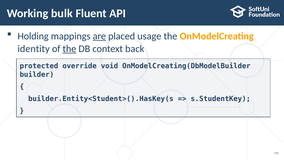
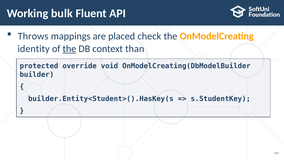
Holding: Holding -> Throws (33, 36)
are underline: present -> none (99, 36)
usage: usage -> check (149, 36)
back: back -> than (135, 49)
